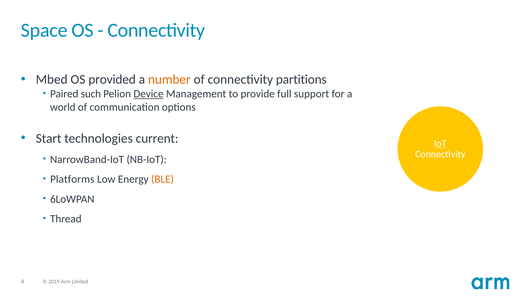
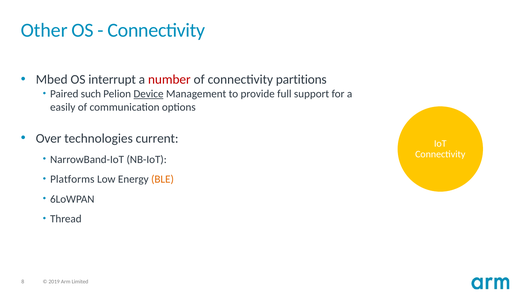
Space: Space -> Other (44, 30)
provided: provided -> interrupt (112, 79)
number colour: orange -> red (169, 79)
world: world -> easily (63, 107)
Start: Start -> Over (49, 138)
IoT underline: present -> none (440, 144)
